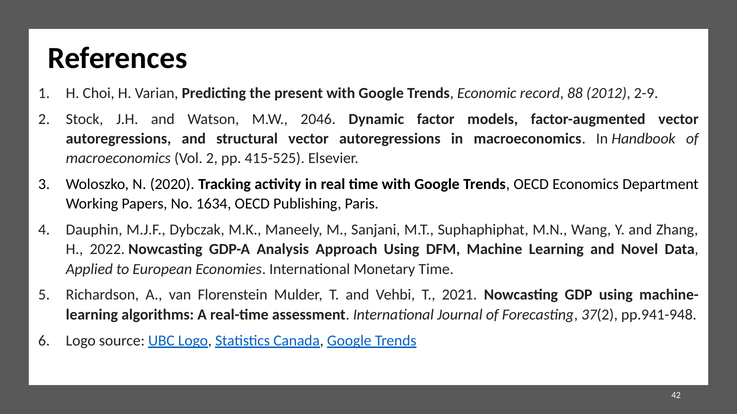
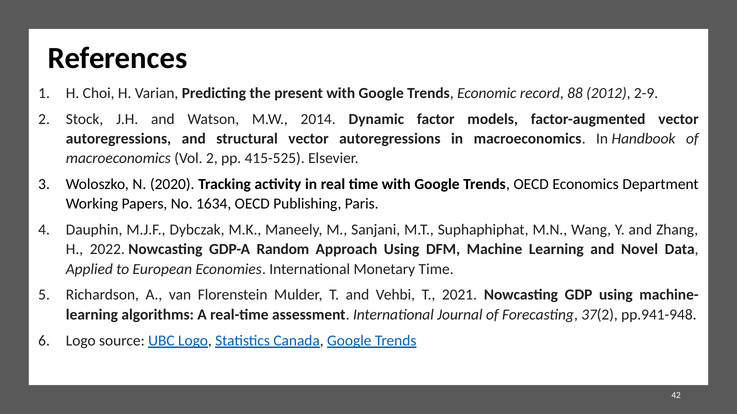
2046: 2046 -> 2014 (318, 119)
Analysis: Analysis -> Random (283, 250)
